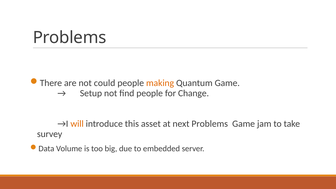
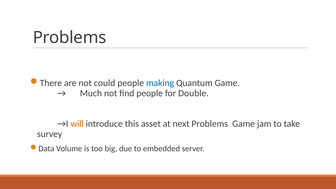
making colour: orange -> blue (160, 83)
Setup: Setup -> Much (91, 93)
Change: Change -> Double (193, 93)
